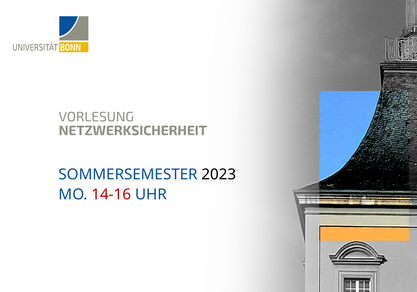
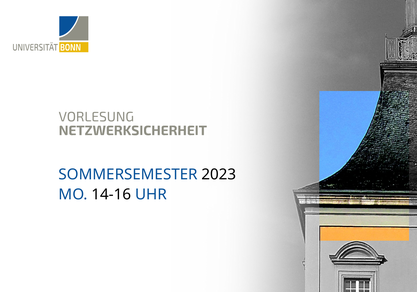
14-16 colour: red -> black (111, 195)
